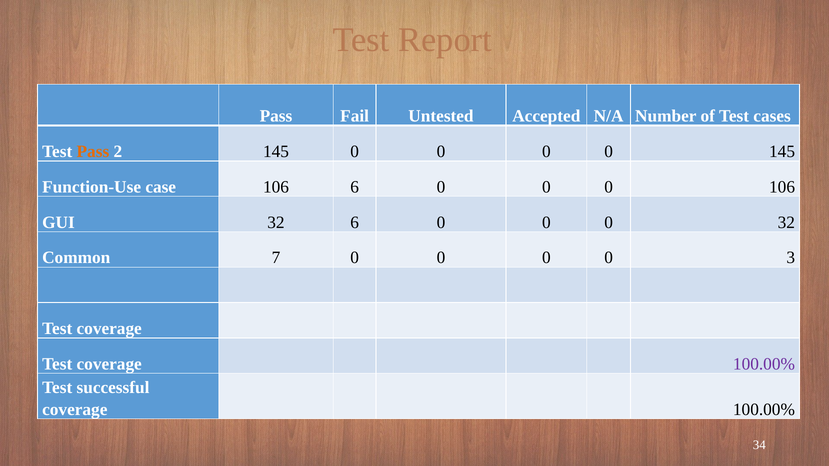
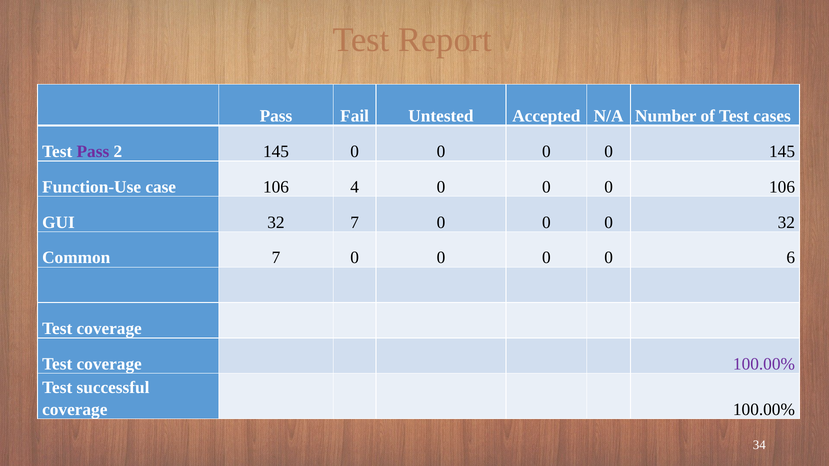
Pass colour: orange -> purple (93, 152)
106 6: 6 -> 4 (355, 187)
32 6: 6 -> 7 (355, 222)
3: 3 -> 6 (791, 258)
